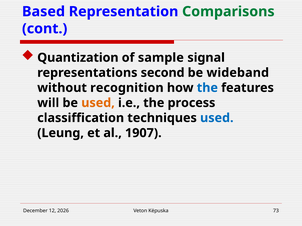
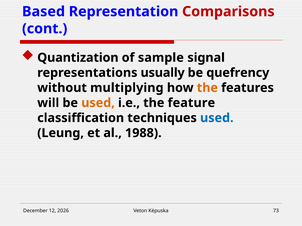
Comparisons colour: green -> red (228, 12)
second: second -> usually (163, 73)
wideband: wideband -> quefrency (238, 73)
recognition: recognition -> multiplying (127, 88)
the colour: blue -> orange (207, 88)
process: process -> feature (191, 103)
1907: 1907 -> 1988 (143, 133)
